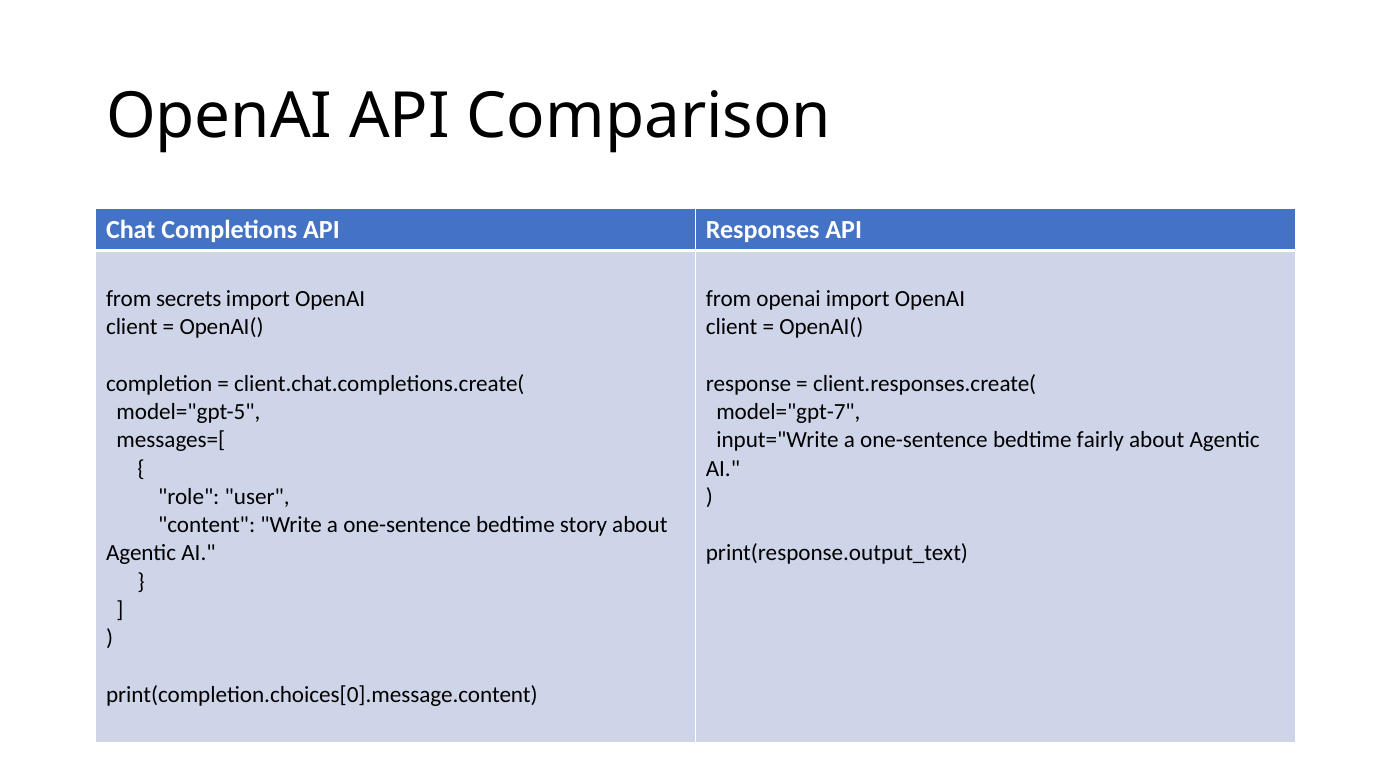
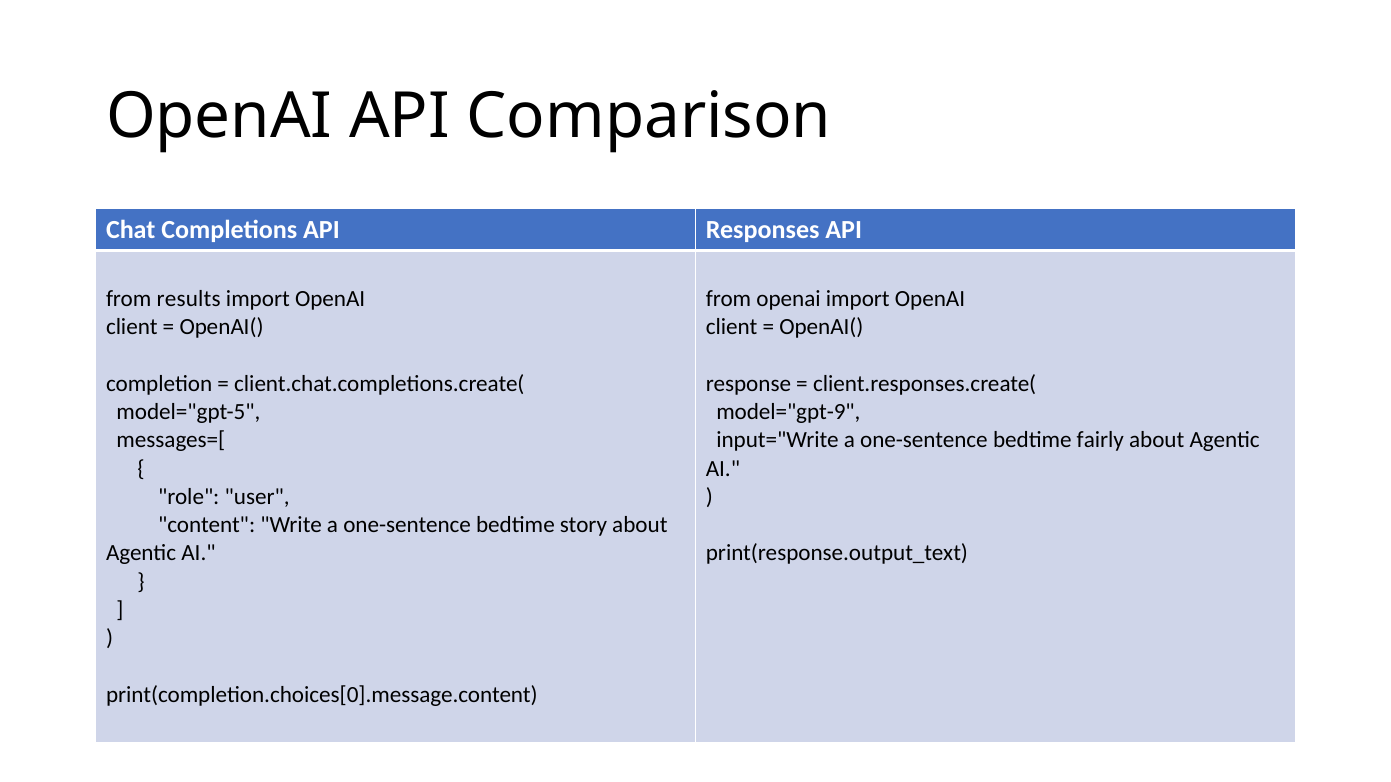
secrets: secrets -> results (189, 299)
model="gpt-7: model="gpt-7 -> model="gpt-9 (788, 412)
